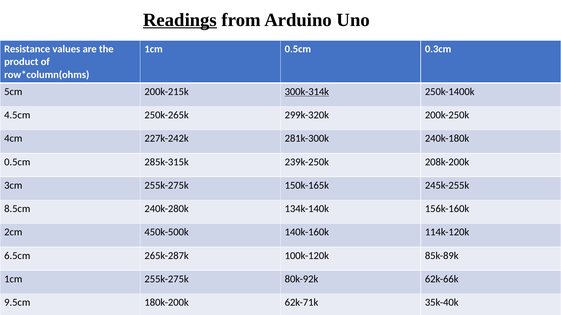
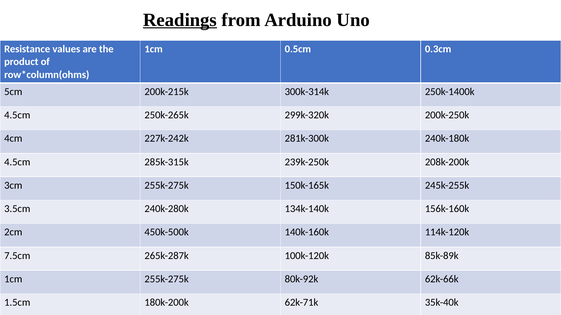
300k-314k underline: present -> none (307, 92)
0.5cm: 0.5cm -> 4.5cm (17, 162)
8.5cm: 8.5cm -> 3.5cm (17, 209)
6.5cm: 6.5cm -> 7.5cm (17, 256)
9.5cm: 9.5cm -> 1.5cm (17, 303)
